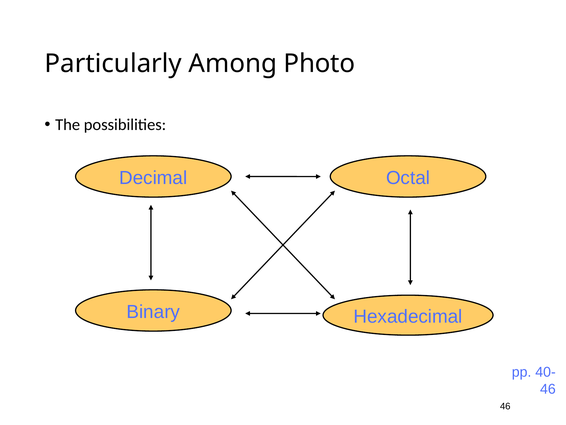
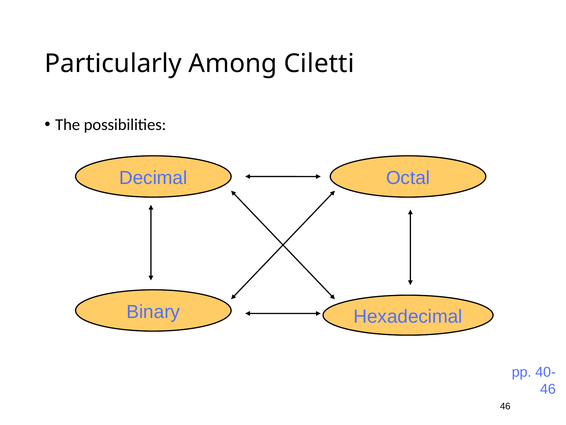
Photo: Photo -> Ciletti (319, 63)
